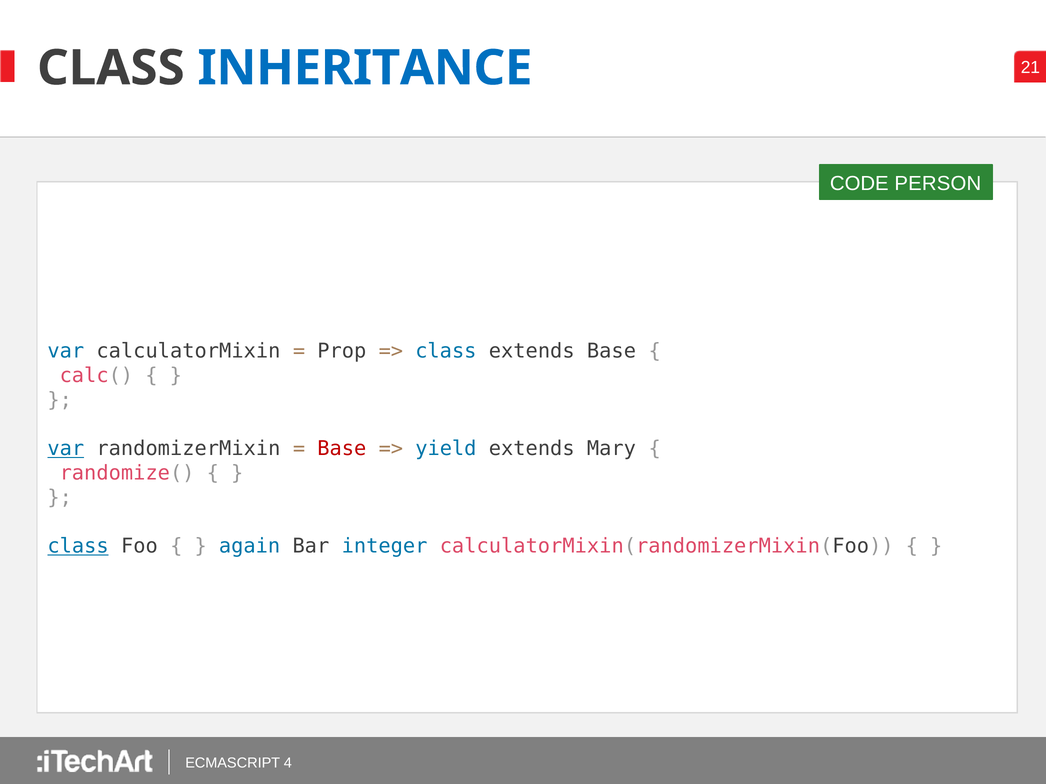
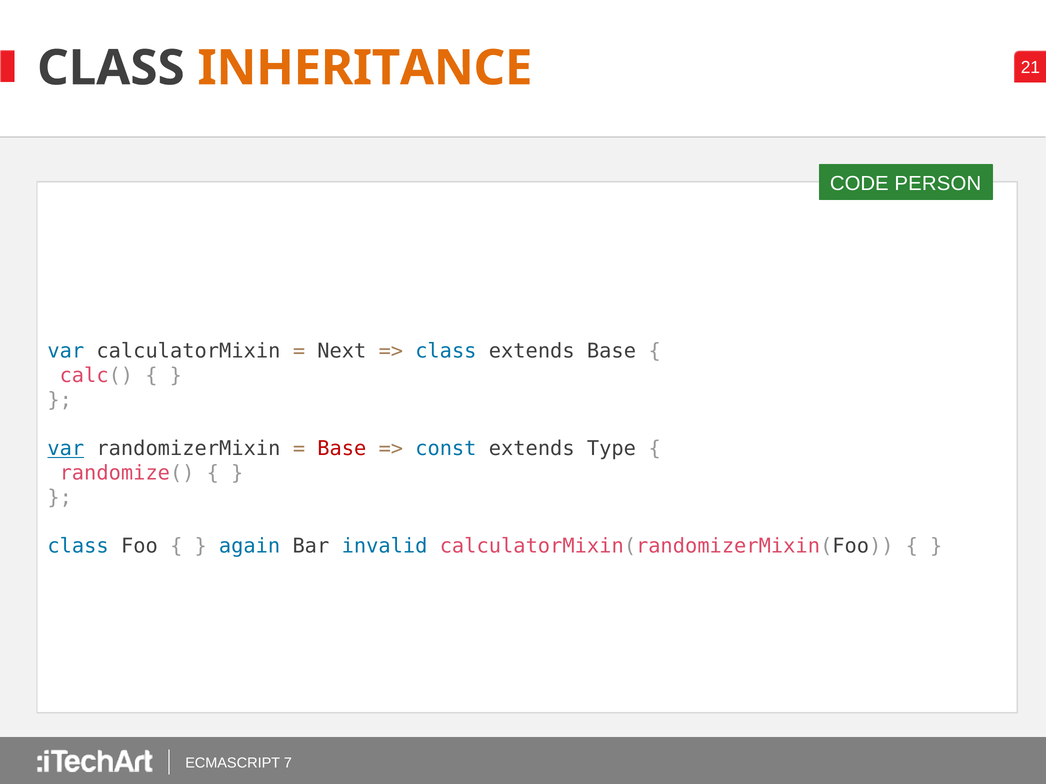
INHERITANCE colour: blue -> orange (365, 68)
Prop: Prop -> Next (342, 351)
yield: yield -> const (446, 449)
Mary: Mary -> Type (611, 449)
class underline: present -> none (78, 547)
integer: integer -> invalid (385, 547)
4: 4 -> 7 (288, 764)
